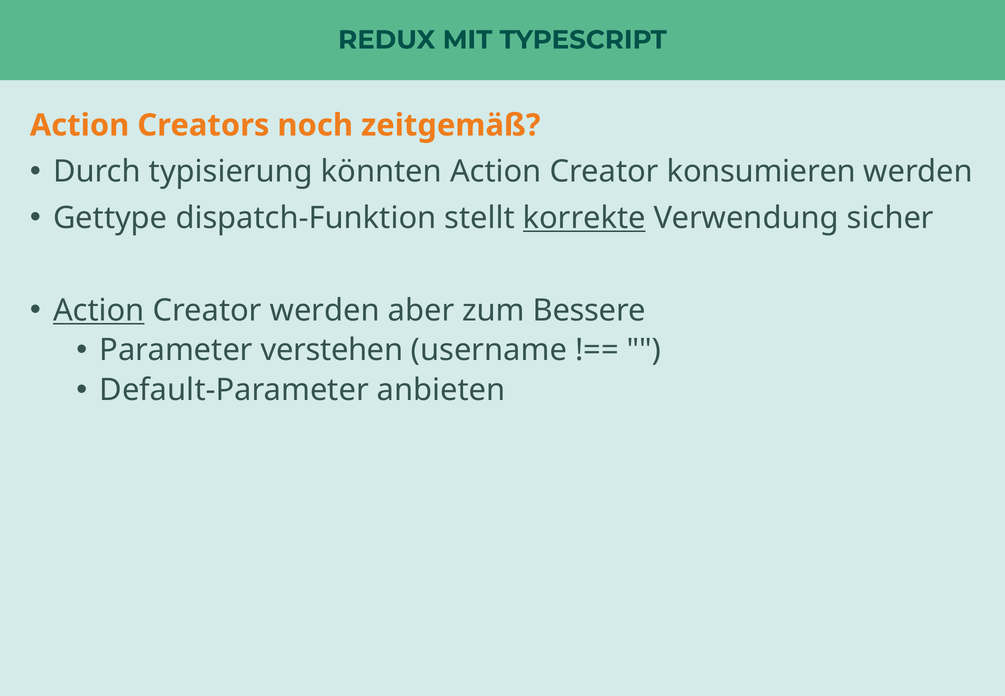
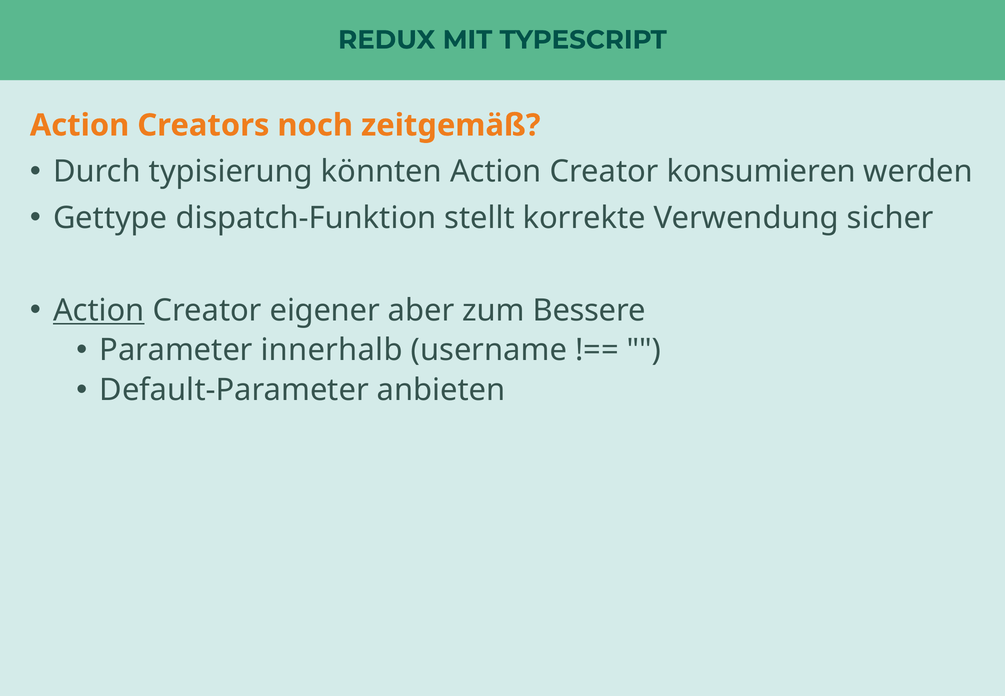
korrekte underline: present -> none (584, 218)
Creator werden: werden -> eigener (325, 310)
verstehen: verstehen -> innerhalb (332, 350)
